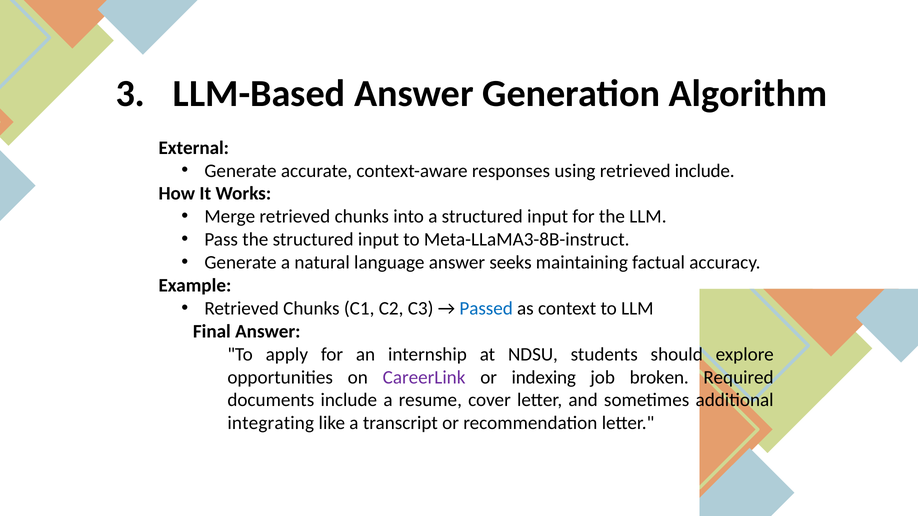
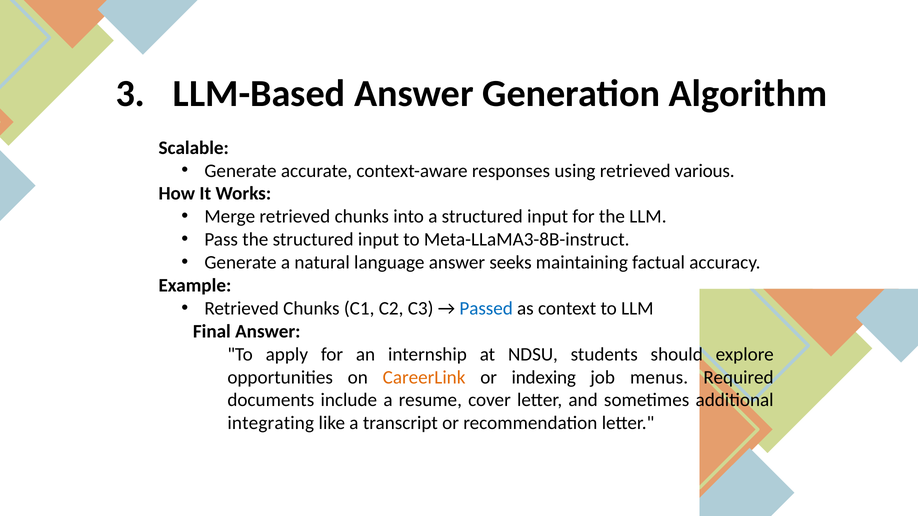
External: External -> Scalable (194, 148)
retrieved include: include -> various (705, 171)
CareerLink colour: purple -> orange (424, 377)
broken: broken -> menus (659, 377)
